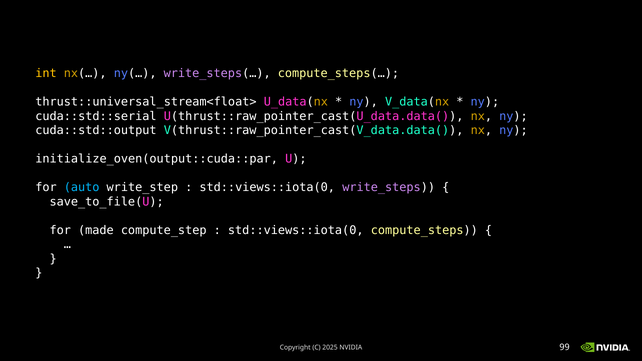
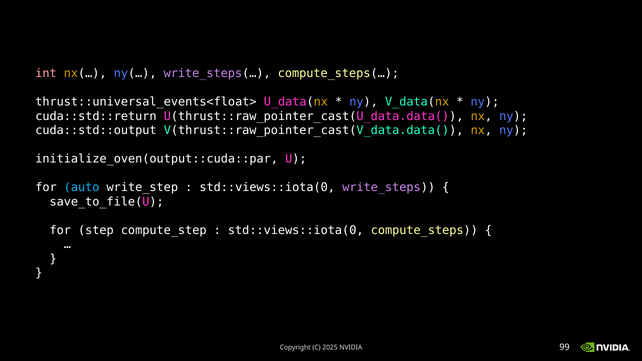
int colour: yellow -> pink (46, 73)
thrust::universal_stream<float>: thrust::universal_stream<float> -> thrust::universal_events<float> (146, 102)
cuda::std::serial: cuda::std::serial -> cuda::std::return (96, 116)
made: made -> step (96, 230)
